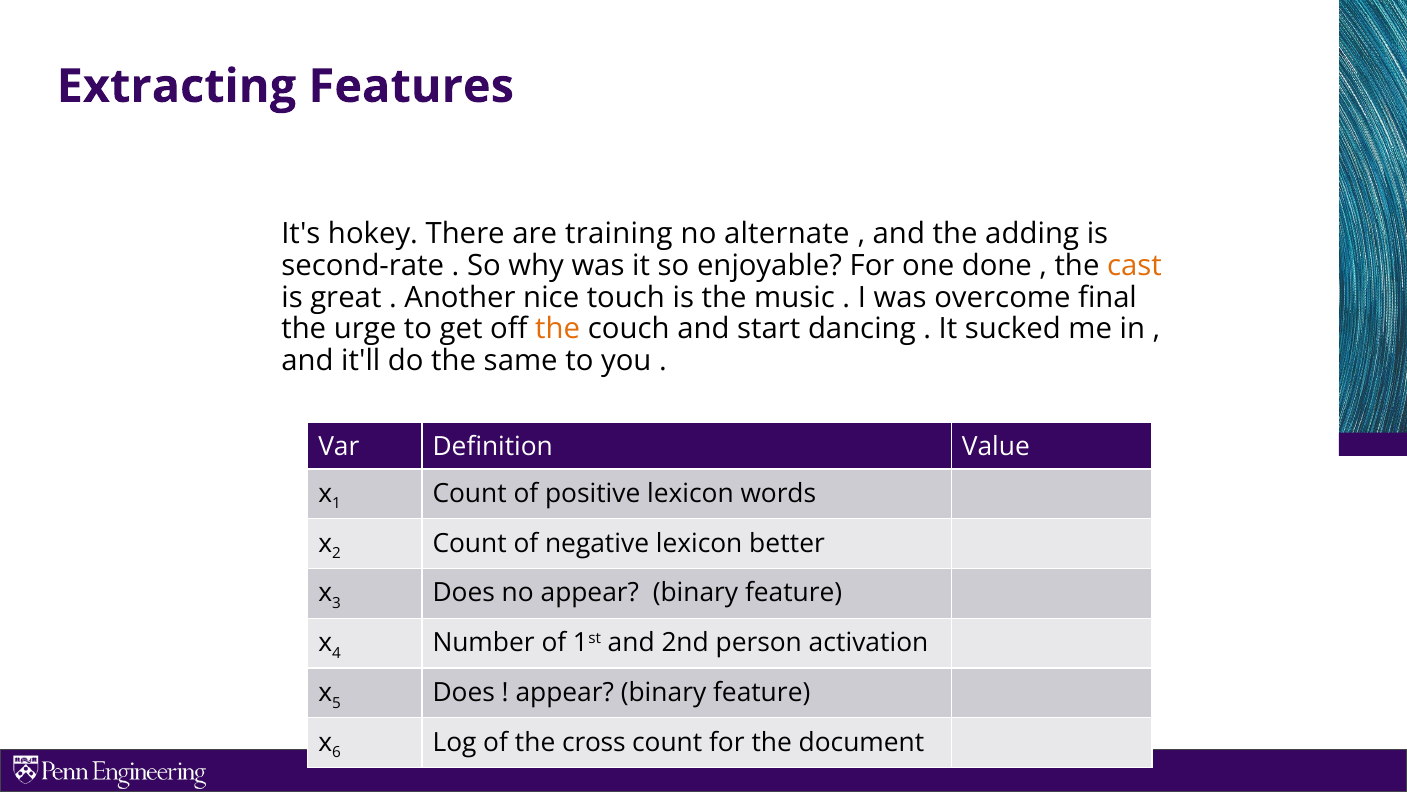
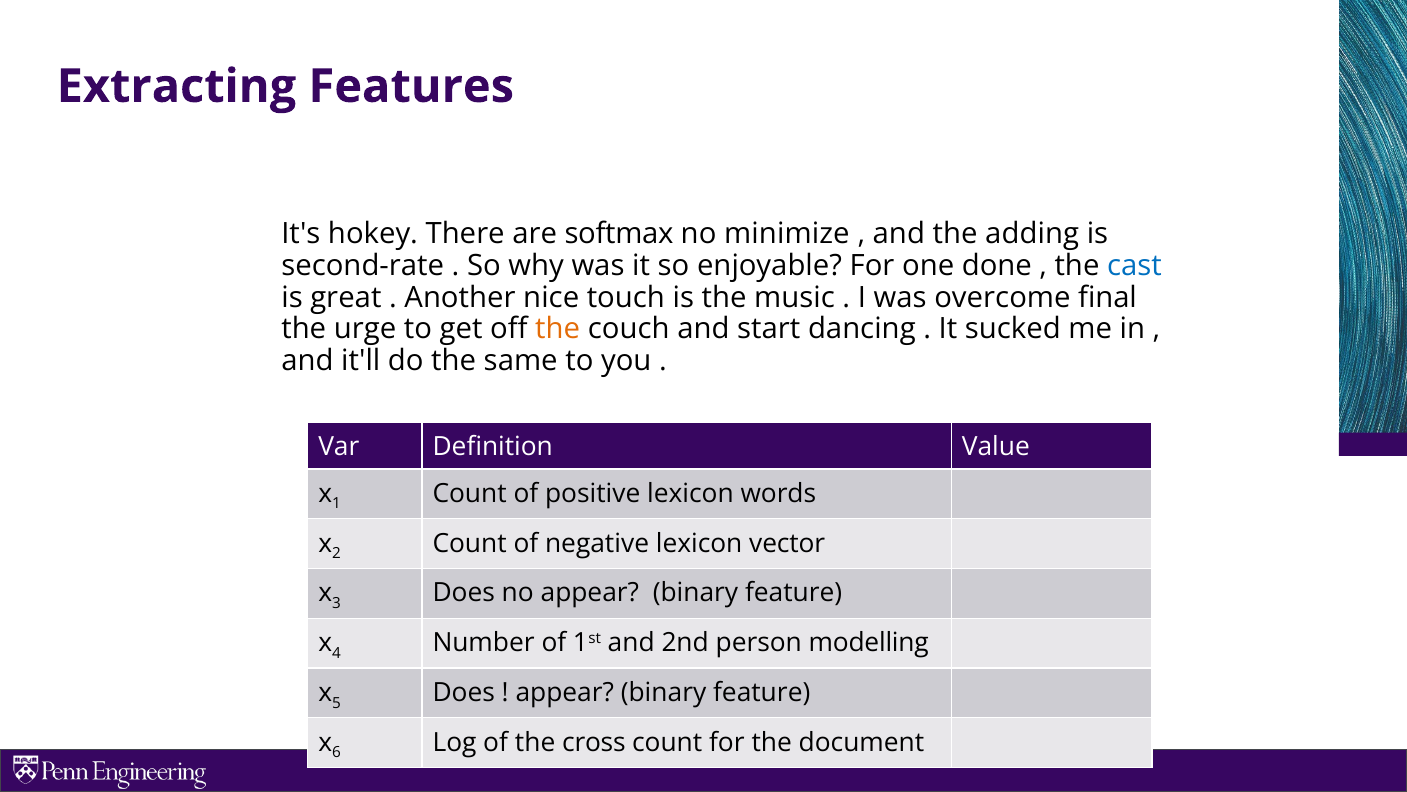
training: training -> softmax (619, 234)
alternate: alternate -> minimize (787, 234)
cast colour: orange -> blue (1135, 266)
better: better -> vector (787, 543)
activation: activation -> modelling (869, 642)
